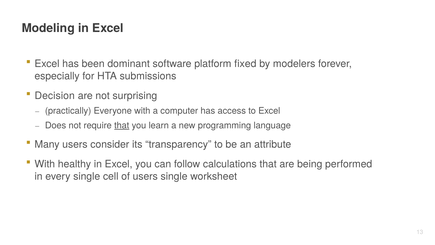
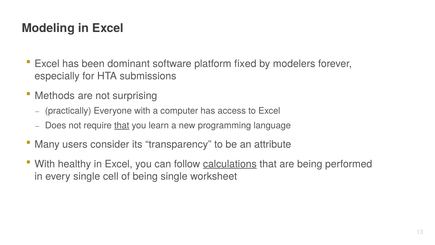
Decision: Decision -> Methods (55, 96)
calculations underline: none -> present (230, 164)
of users: users -> being (145, 176)
